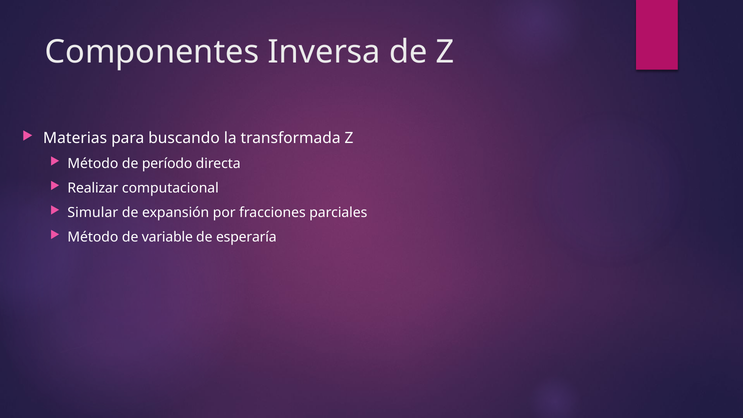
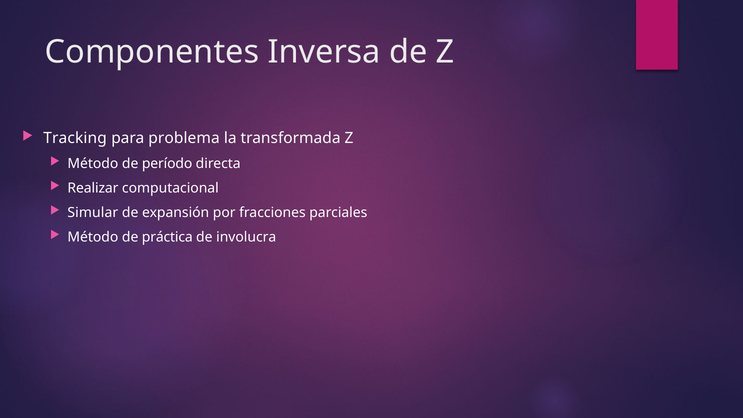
Materias: Materias -> Tracking (75, 138)
buscando: buscando -> problema (184, 138)
variable: variable -> práctica (167, 237)
esperaría: esperaría -> involucra (246, 237)
